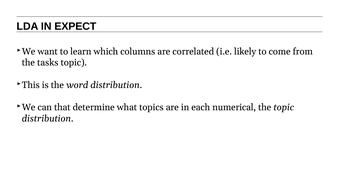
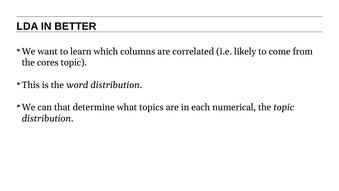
EXPECT: EXPECT -> BETTER (75, 26)
tasks: tasks -> cores (48, 62)
